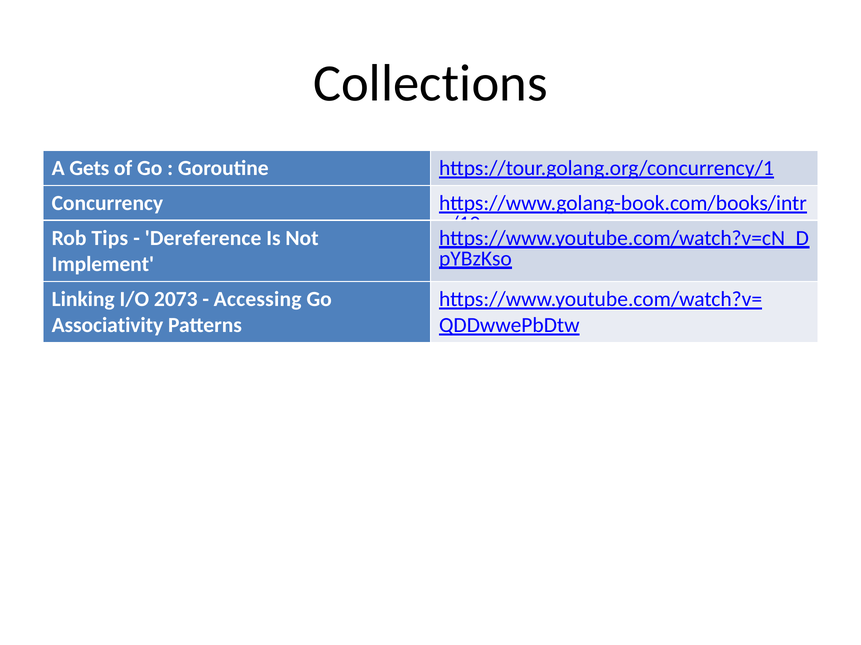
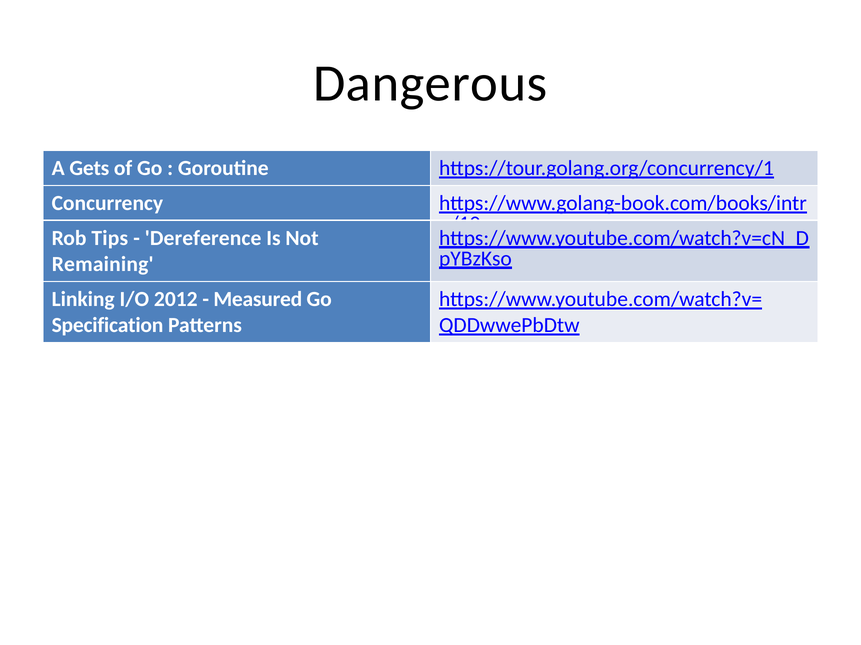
Collections: Collections -> Dangerous (430, 83)
Implement: Implement -> Remaining (103, 264)
2073: 2073 -> 2012 (176, 299)
Accessing: Accessing -> Measured (258, 299)
Associativity: Associativity -> Specification (108, 326)
